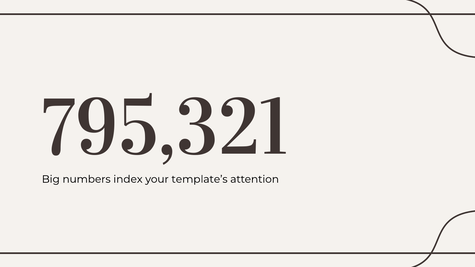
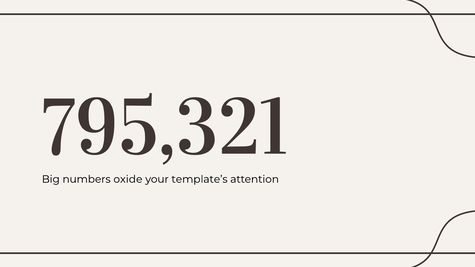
index: index -> oxide (128, 179)
